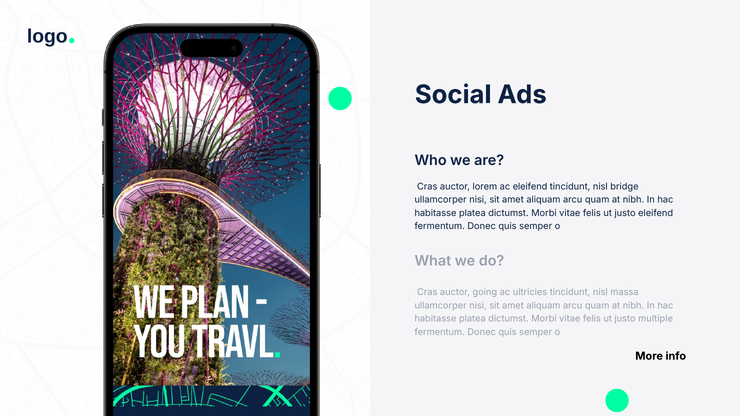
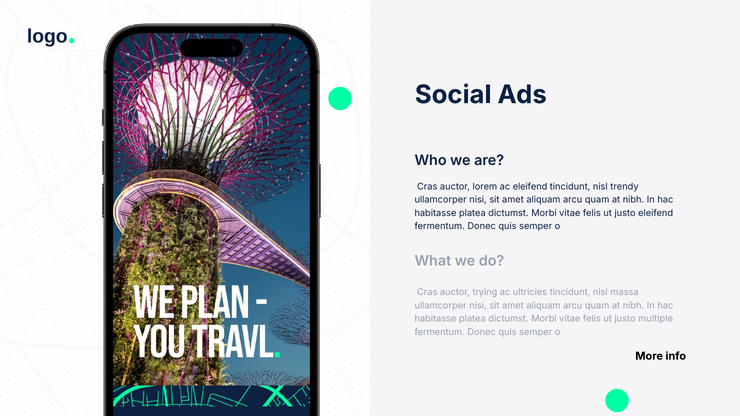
bridge: bridge -> trendy (624, 187)
going: going -> trying (485, 292)
